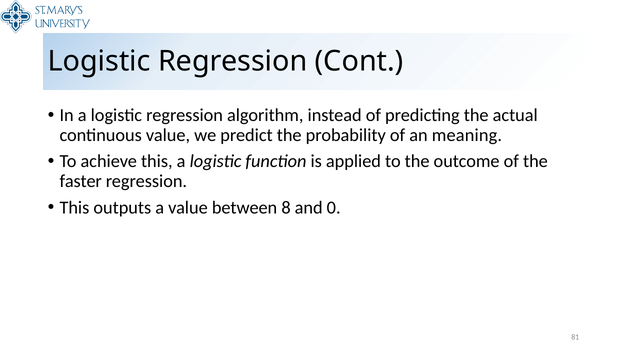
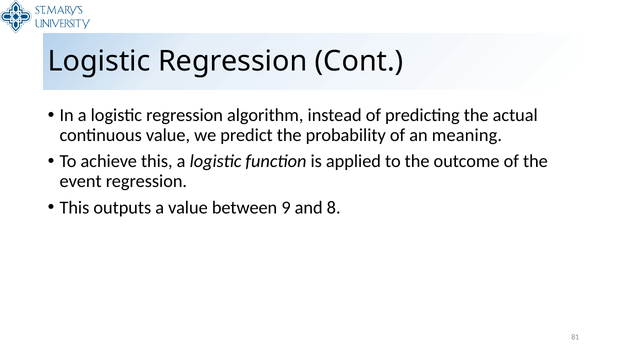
faster: faster -> event (81, 181)
8: 8 -> 9 (286, 207)
0: 0 -> 8 (334, 207)
